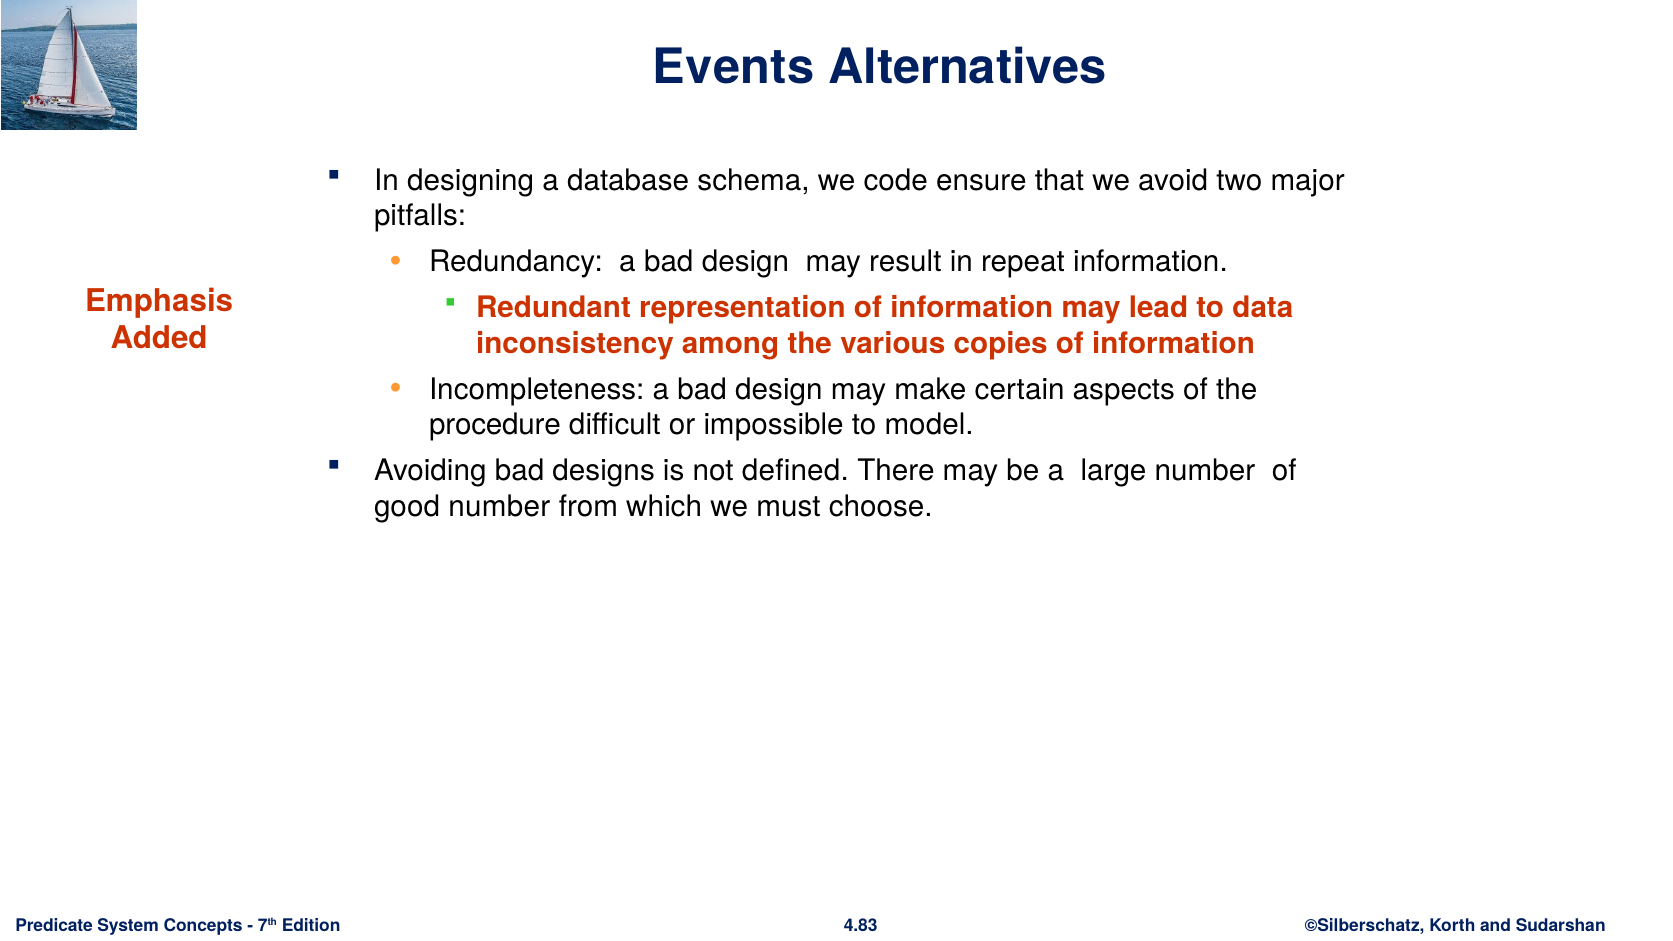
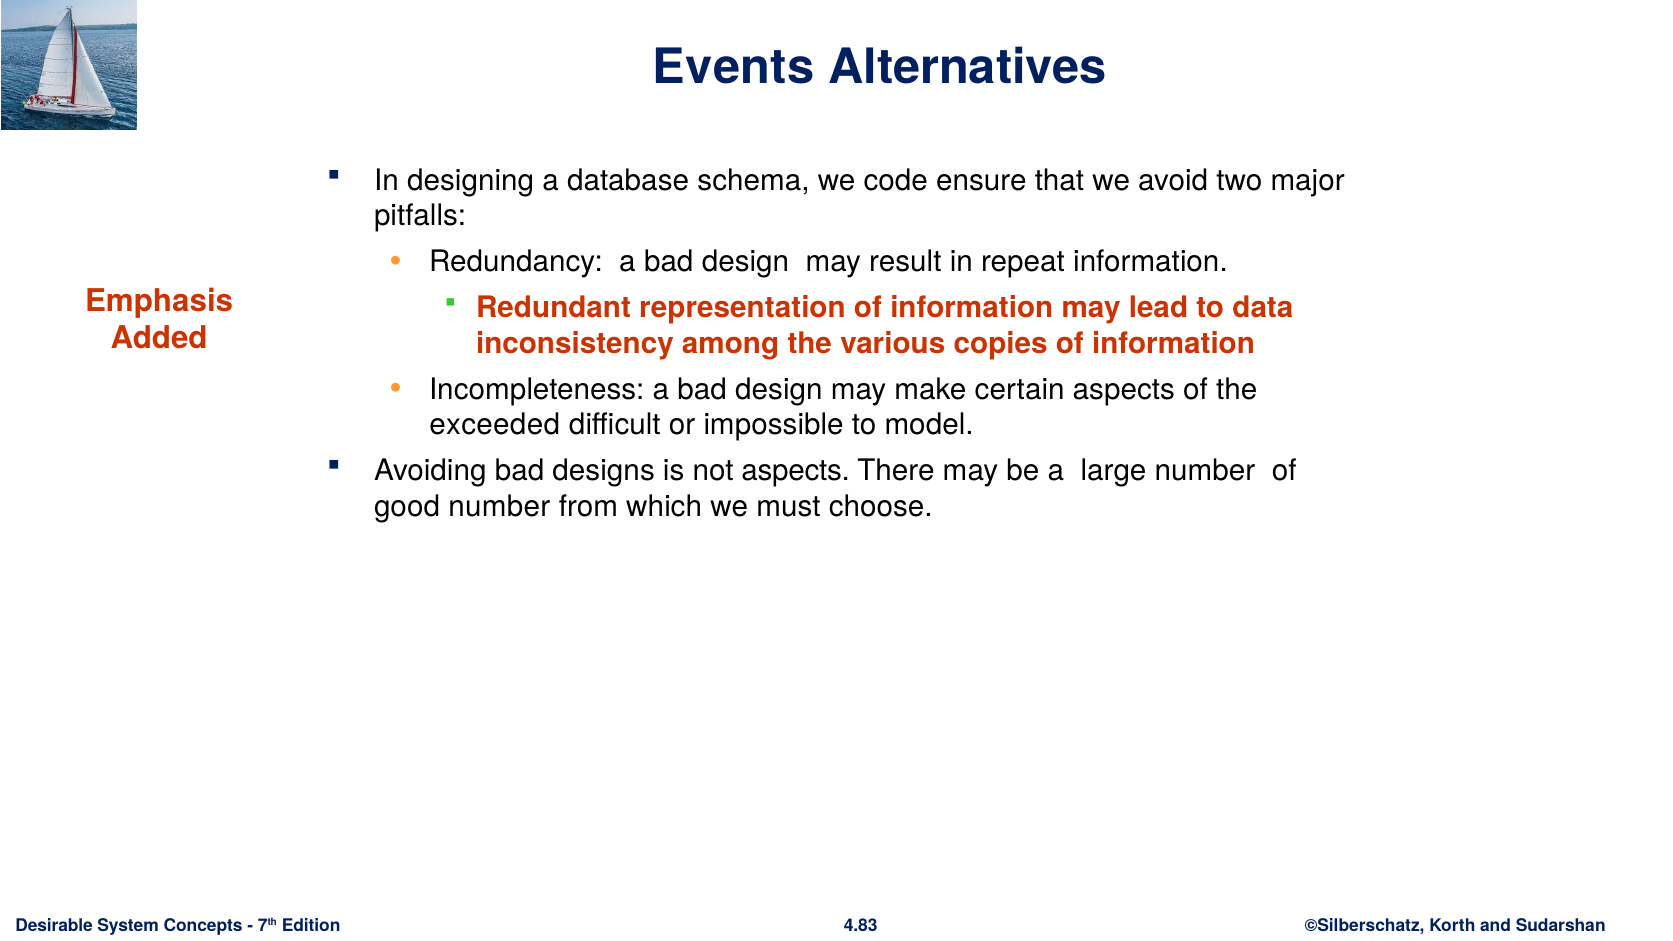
procedure: procedure -> exceeded (495, 425)
not defined: defined -> aspects (796, 471)
Predicate: Predicate -> Desirable (54, 925)
